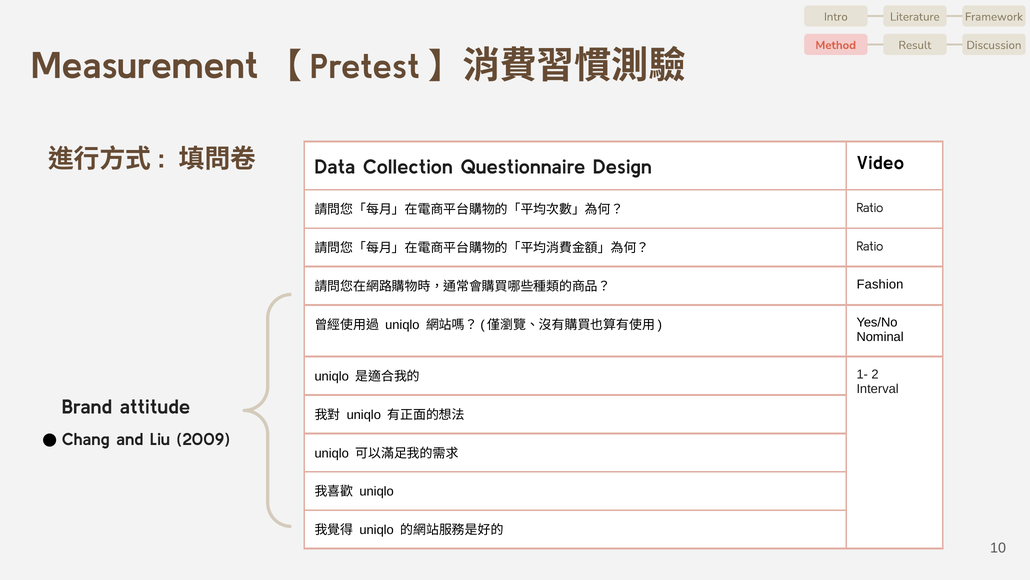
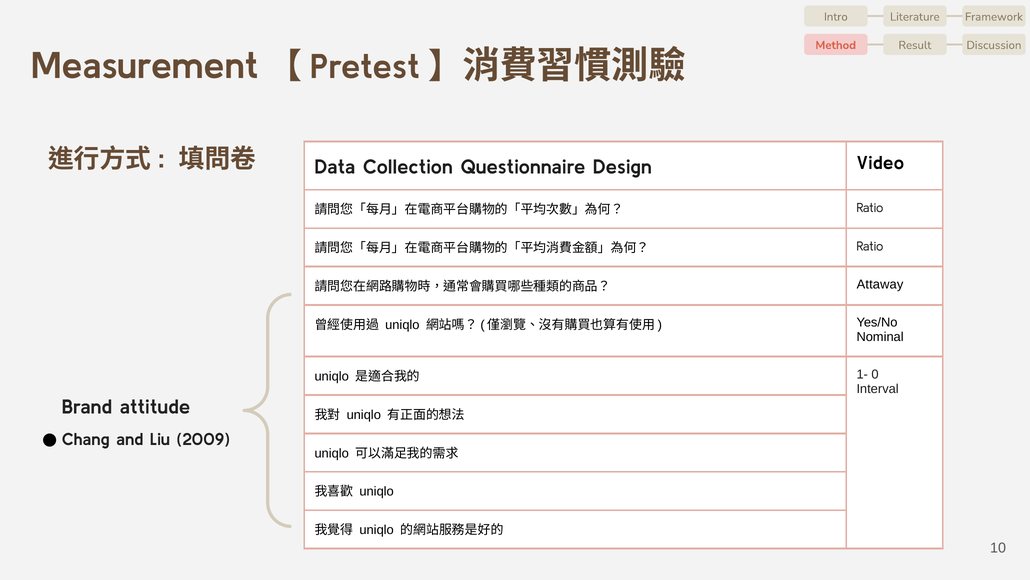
Fashion: Fashion -> Attaway (880, 284)
2: 2 -> 0 (875, 374)
